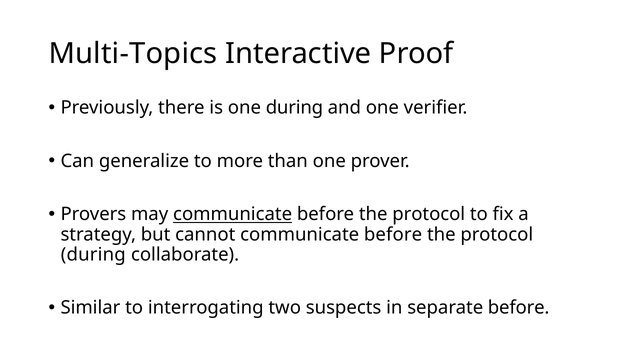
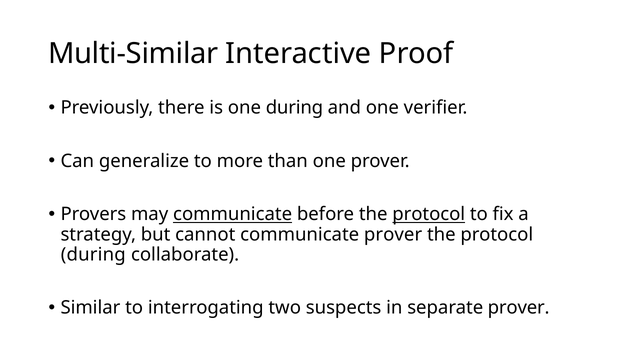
Multi-Topics: Multi-Topics -> Multi-Similar (133, 54)
protocol underline: none -> present (429, 215)
cannot communicate before: before -> prover (393, 235)
separate before: before -> prover (519, 308)
